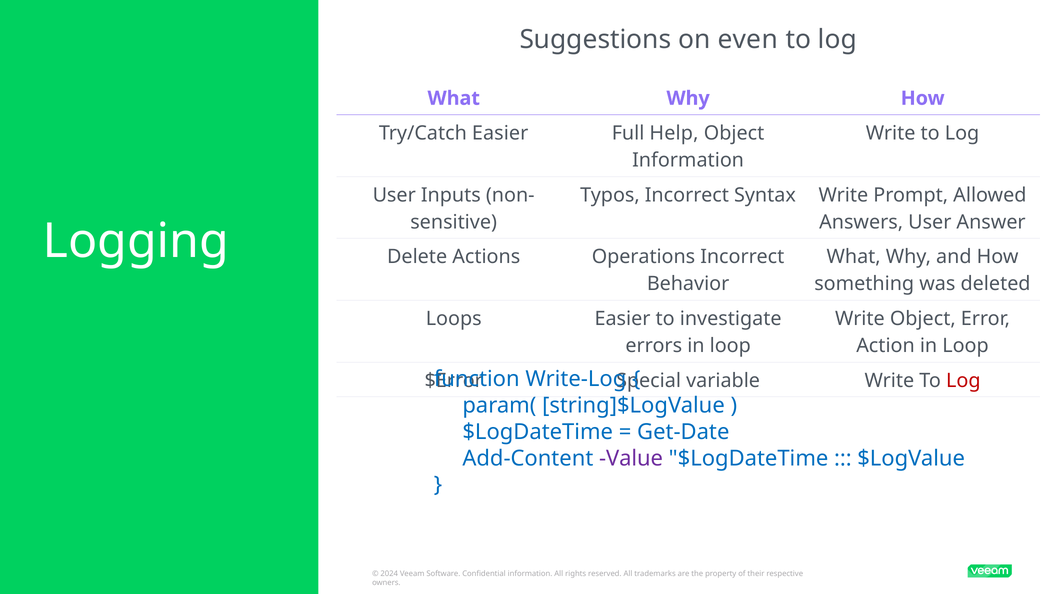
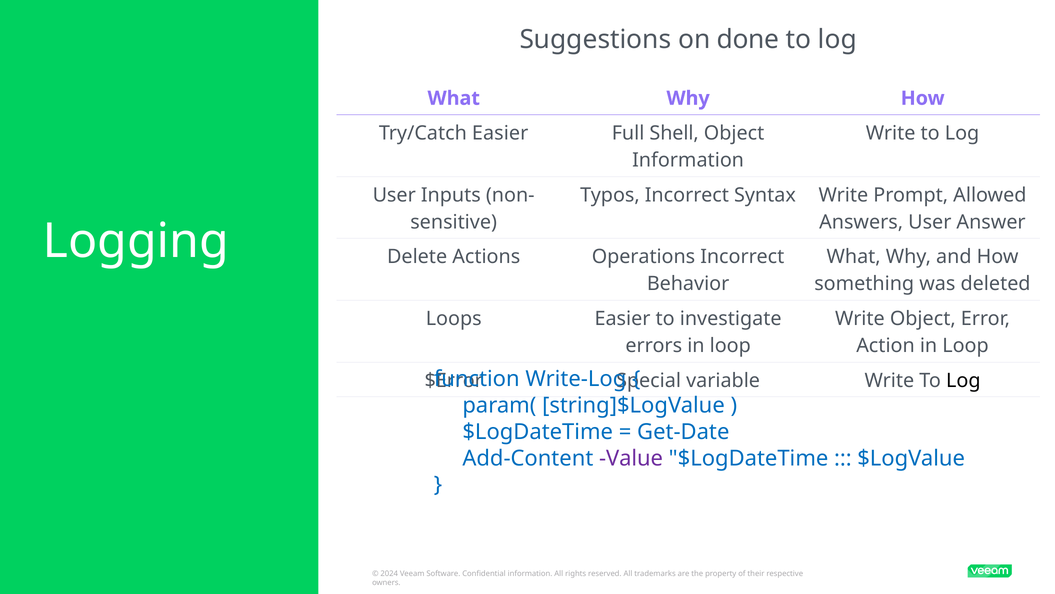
even: even -> done (748, 40)
Help: Help -> Shell (674, 133)
Log colour: red -> black (963, 380)
